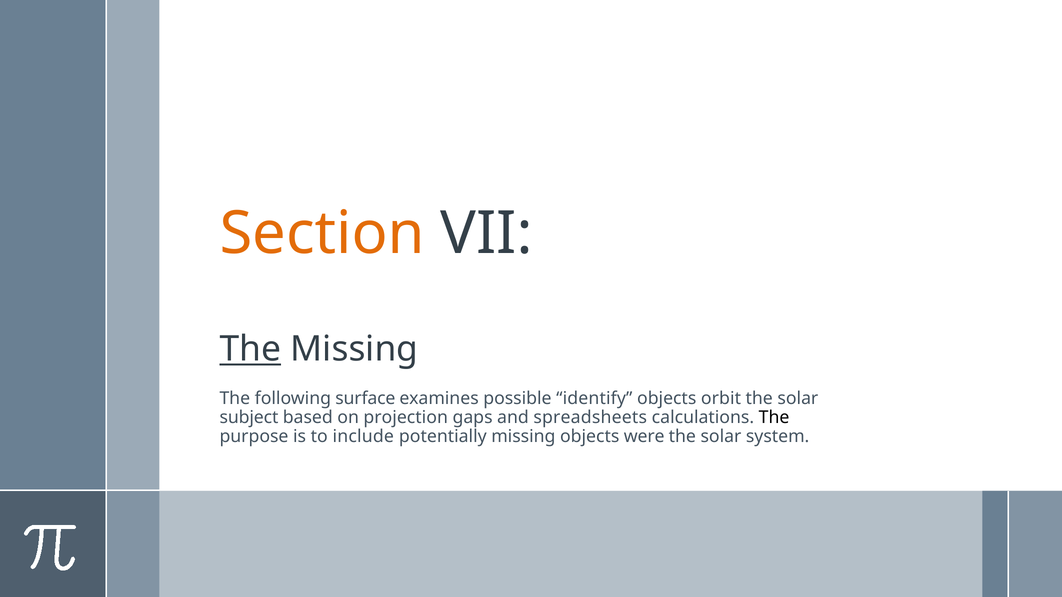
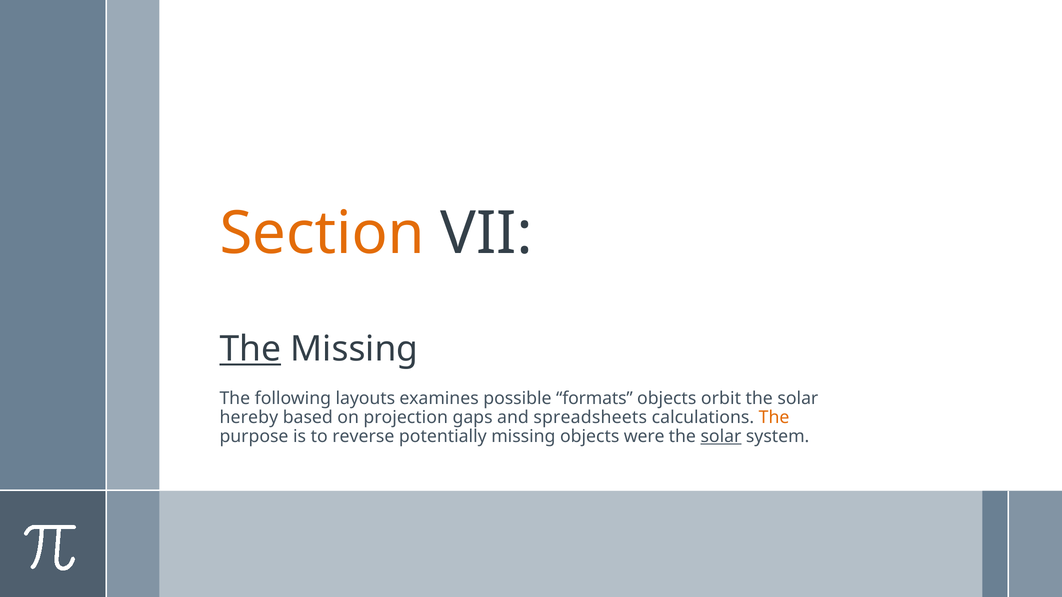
surface: surface -> layouts (365, 399)
identify: identify -> formats (594, 399)
subject: subject -> hereby (249, 418)
The colour: black -> orange (774, 418)
include: include -> reverse (363, 437)
solar underline: none -> present (721, 437)
